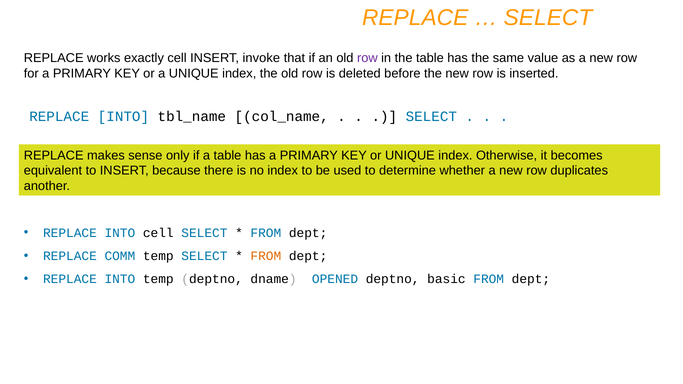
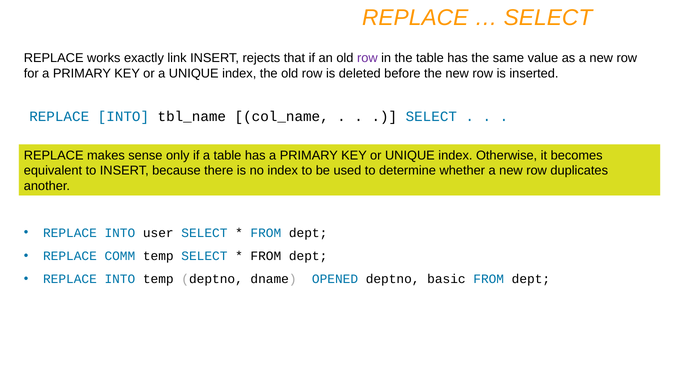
exactly cell: cell -> link (177, 58)
invoke: invoke -> rejects (261, 58)
INTO cell: cell -> user (158, 233)
FROM colour: orange -> black (266, 256)
